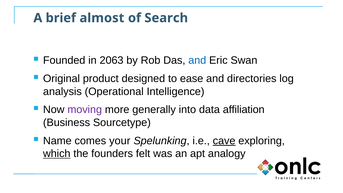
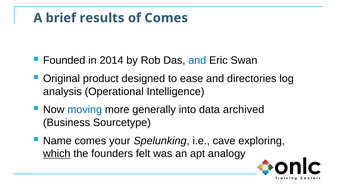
almost: almost -> results (102, 18)
of Search: Search -> Comes (166, 18)
2063: 2063 -> 2014 (112, 60)
moving colour: purple -> blue (85, 110)
affiliation: affiliation -> archived (244, 110)
cave underline: present -> none (224, 141)
